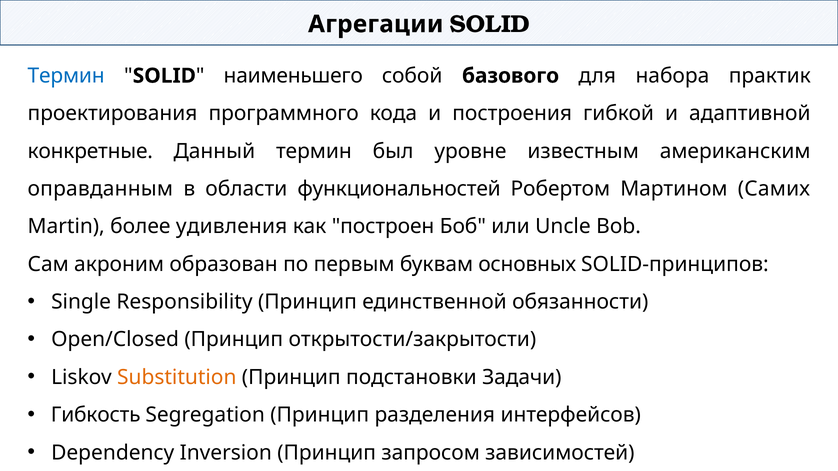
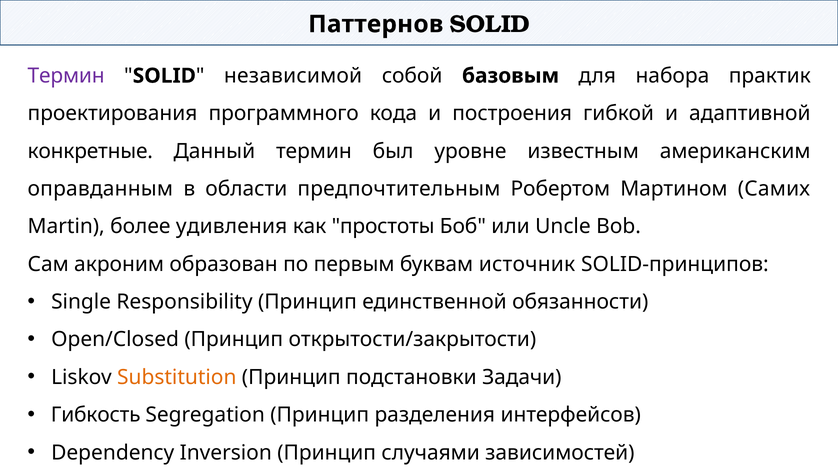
Агрегации: Агрегации -> Паттернов (376, 24)
Термин colour: blue -> purple (66, 76)
наименьшего: наименьшего -> независимой (293, 76)
базового: базового -> базовым (511, 76)
функциональностей: функциональностей -> предпочтительным (399, 189)
построен: построен -> простоты (383, 227)
основных: основных -> источник (527, 264)
запросом: запросом -> случаями (431, 453)
